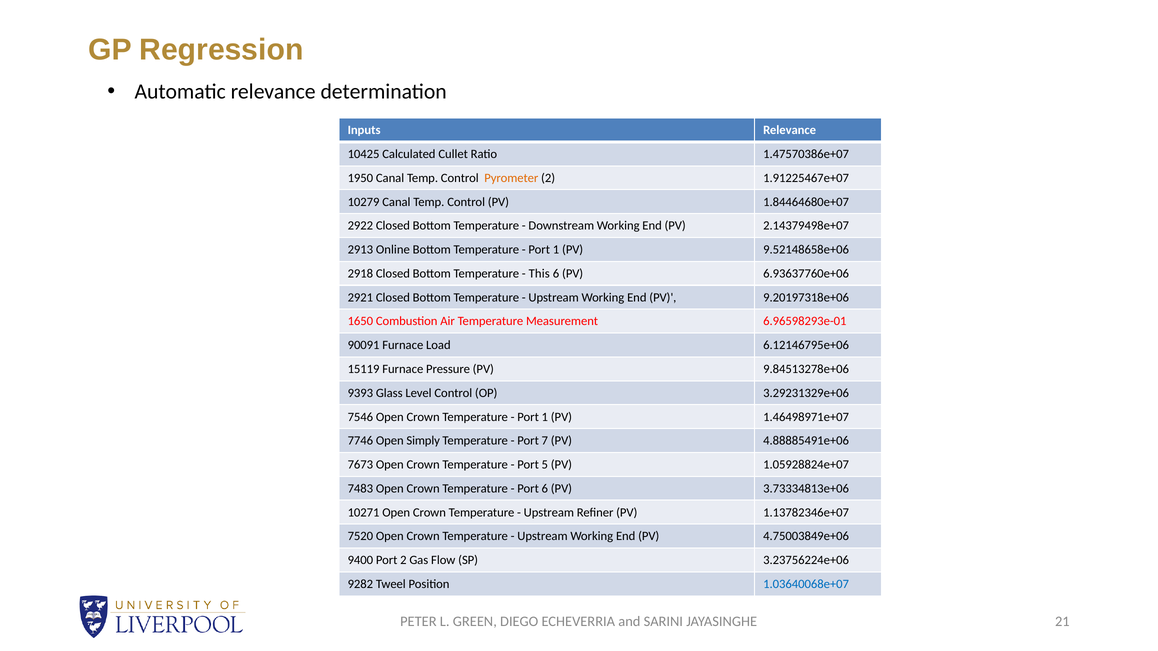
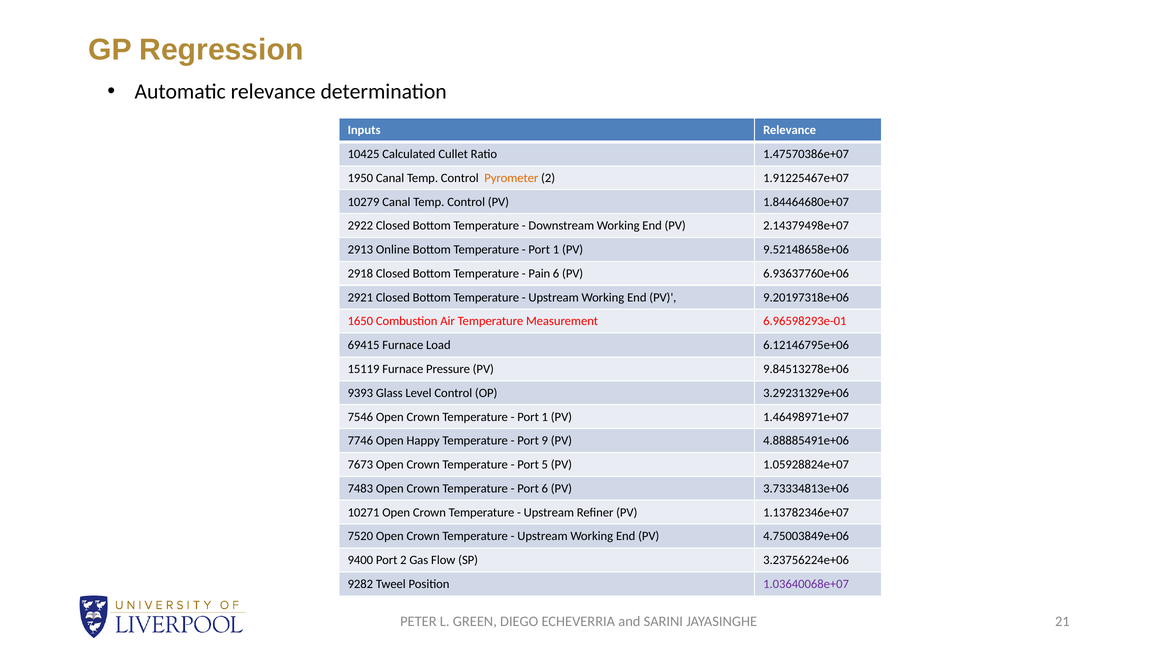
This: This -> Pain (539, 274)
90091: 90091 -> 69415 (364, 345)
Simply: Simply -> Happy (423, 441)
7: 7 -> 9 (545, 441)
1.03640068e+07 colour: blue -> purple (806, 584)
